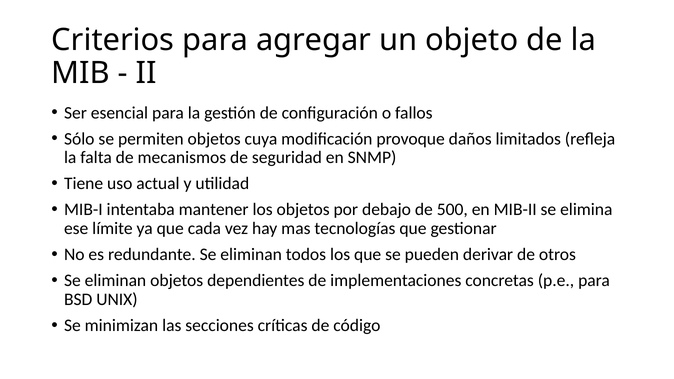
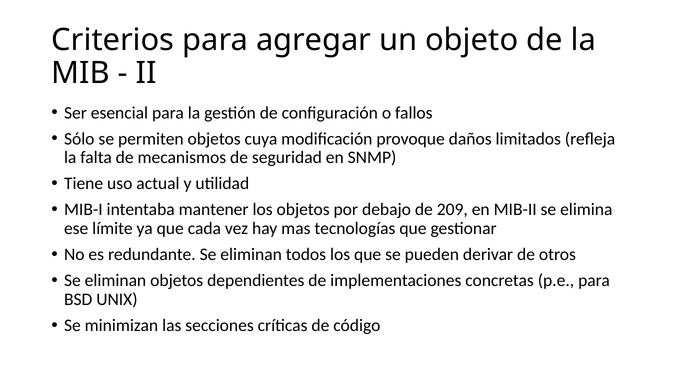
500: 500 -> 209 (452, 210)
